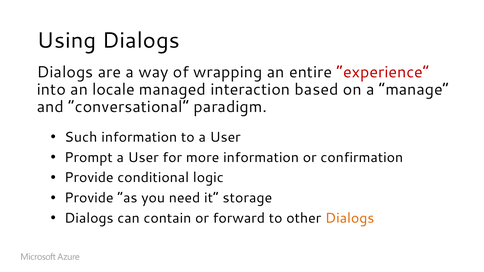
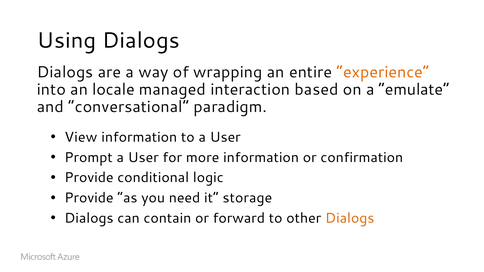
experience colour: red -> orange (383, 72)
manage: manage -> emulate (414, 90)
Such: Such -> View (81, 137)
